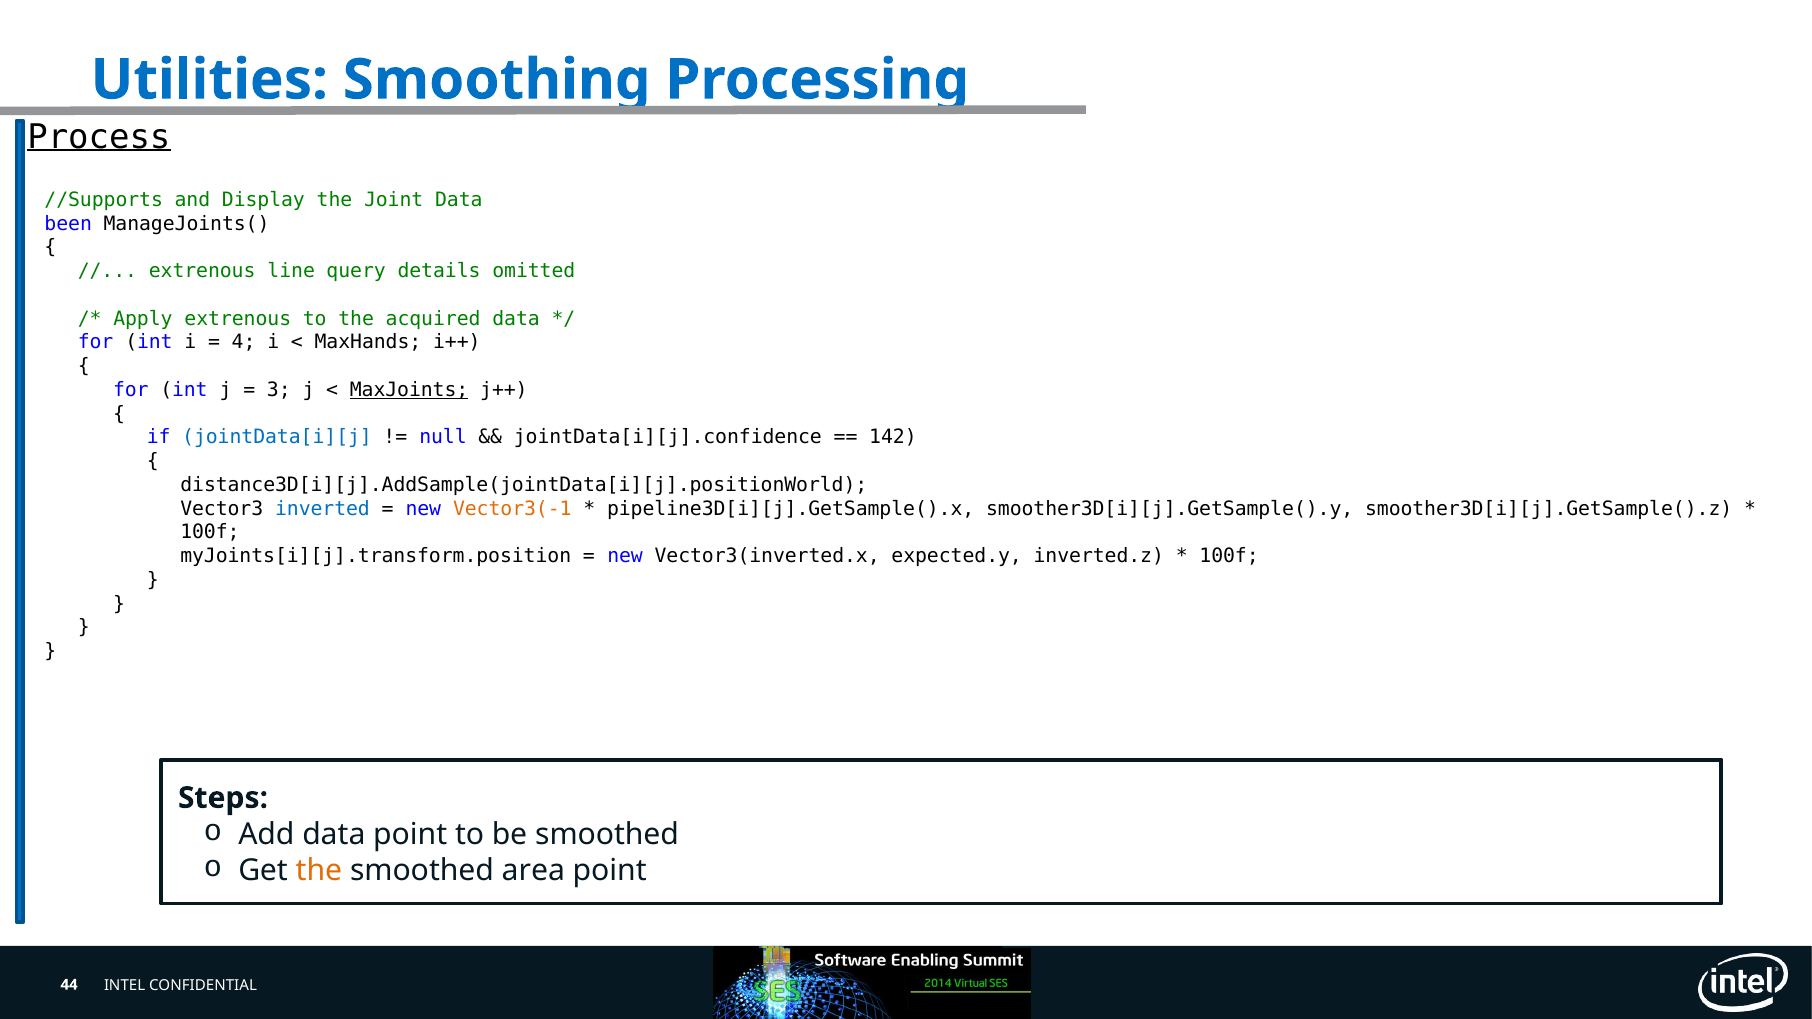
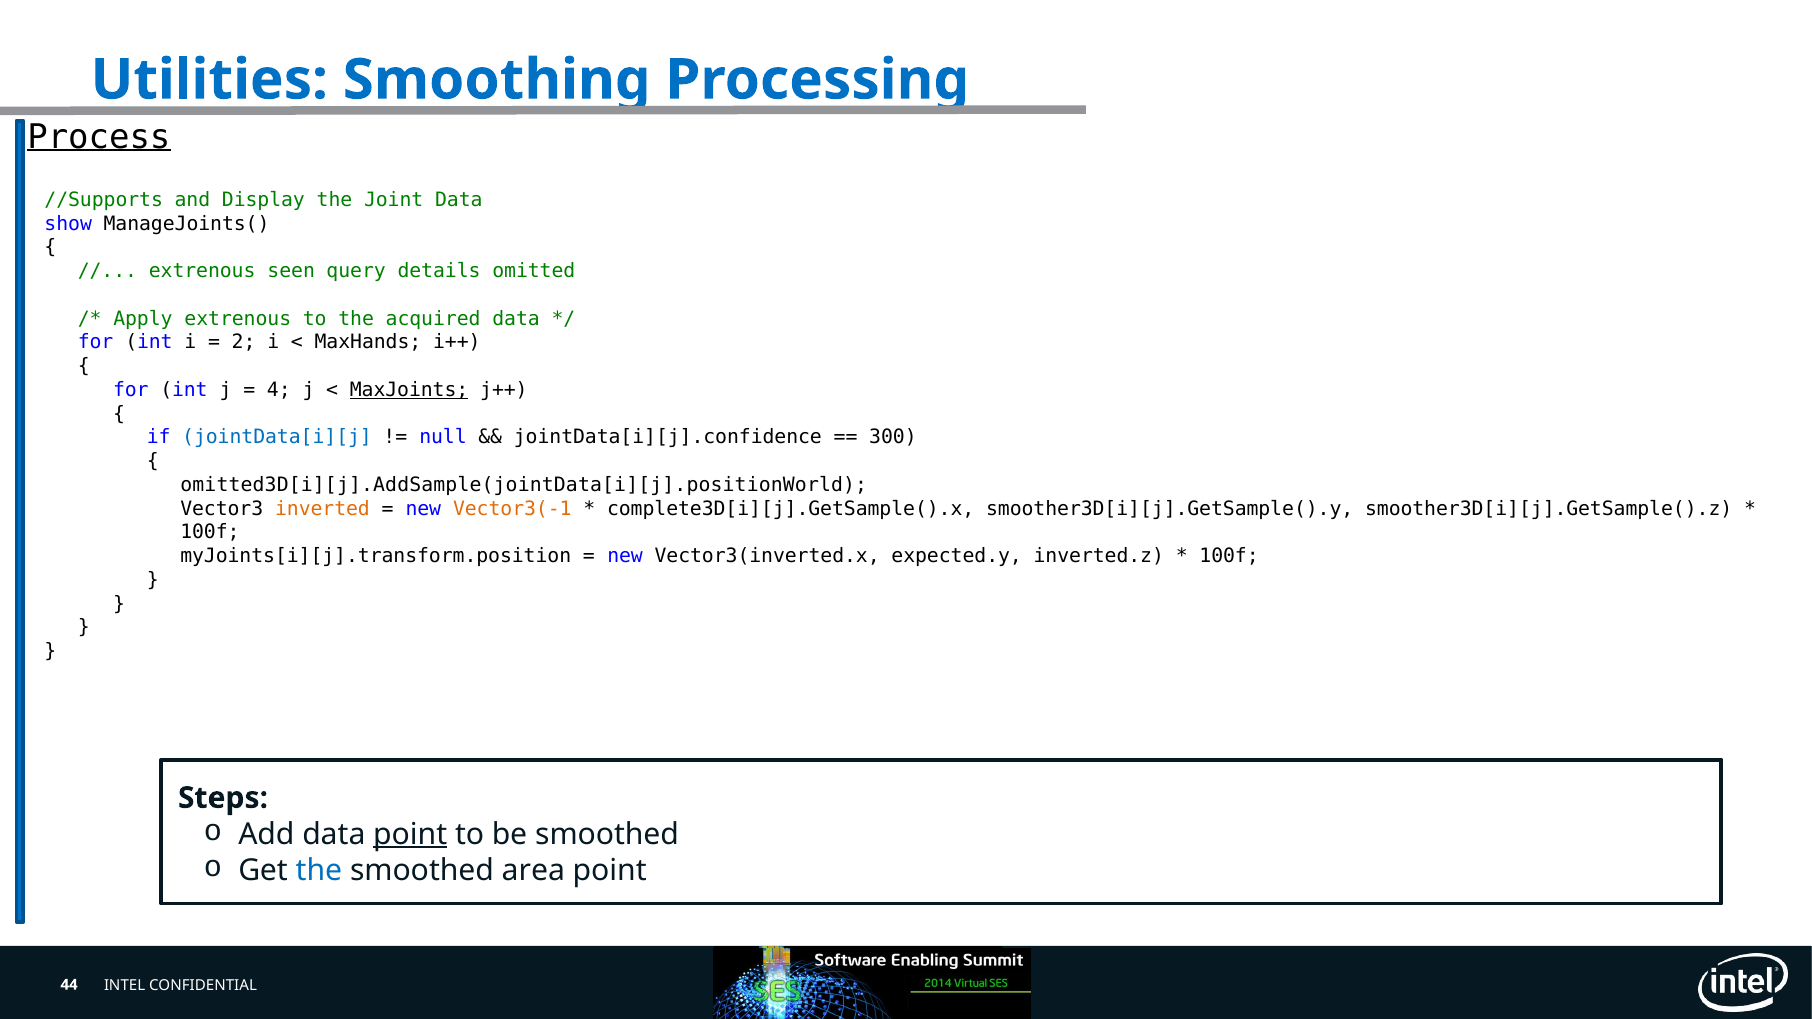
been: been -> show (68, 224)
line: line -> seen (291, 271)
4: 4 -> 2 (244, 342)
3: 3 -> 4 (279, 390)
142: 142 -> 300 (893, 437)
distance3D[i][j].AddSample(jointData[i][j].positionWorld: distance3D[i][j].AddSample(jointData[i][j].positionWorld -> omitted3D[i][j].AddSample(jointData[i][j].positionWorld (524, 485)
inverted colour: blue -> orange (322, 509)
pipeline3D[i][j].GetSample().x: pipeline3D[i][j].GetSample().x -> complete3D[i][j].GetSample().x (791, 509)
point underline: none -> present (410, 834)
the colour: orange -> blue (319, 871)
